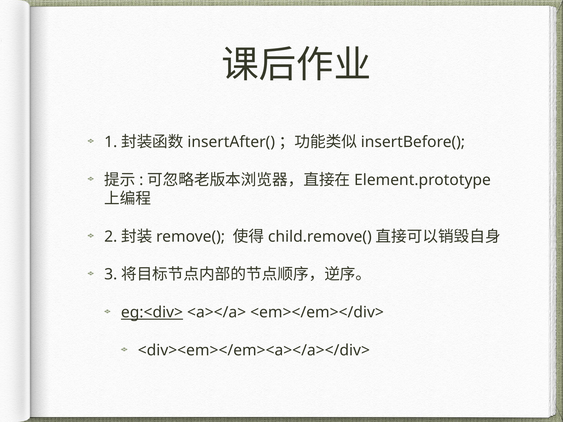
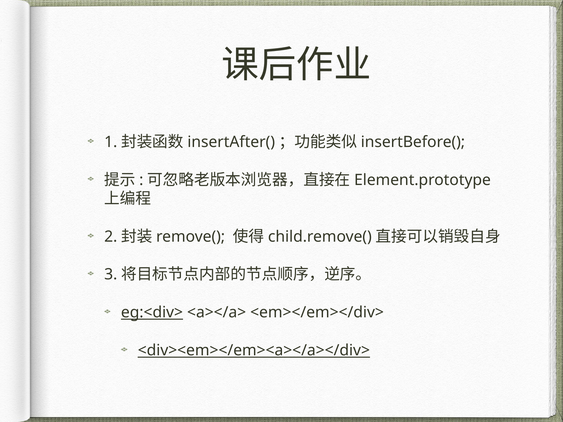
<div><em></em><a></a></div> underline: none -> present (254, 351)
